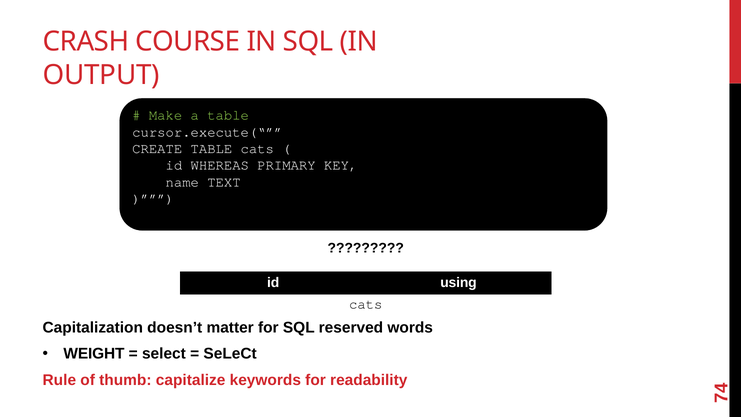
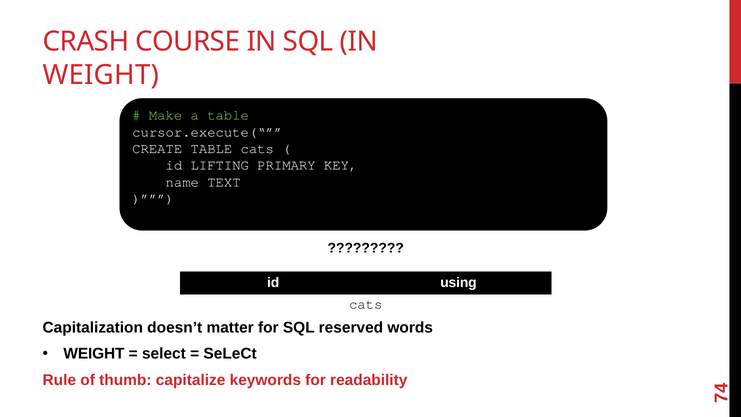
OUTPUT: OUTPUT -> WEIGHT (101, 75)
WHEREAS: WHEREAS -> LIFTING (220, 165)
